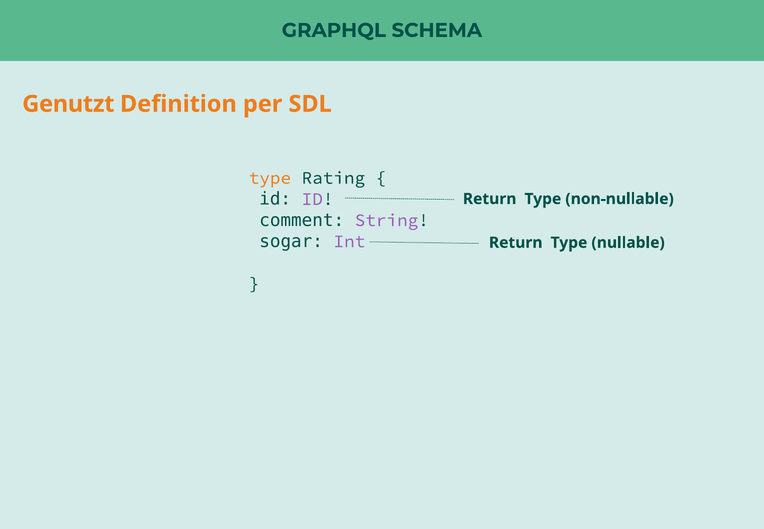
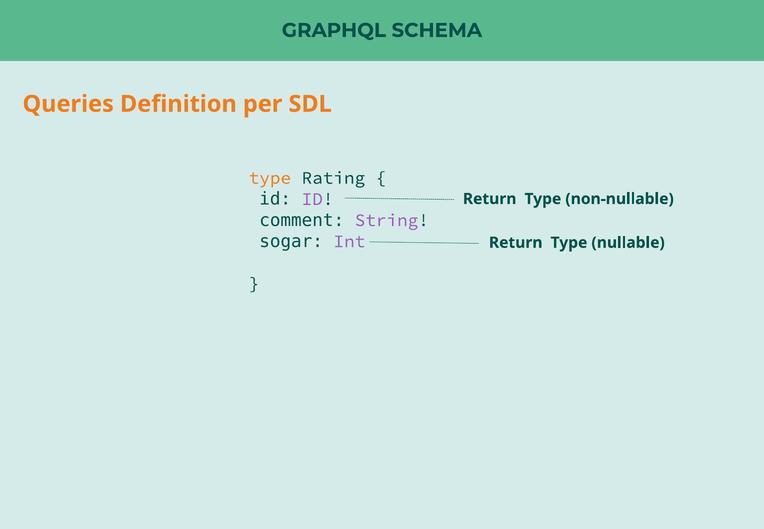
Genutzt: Genutzt -> Queries (68, 104)
